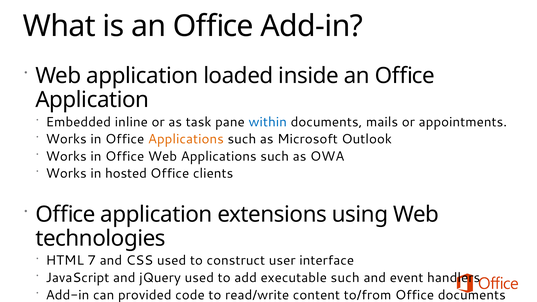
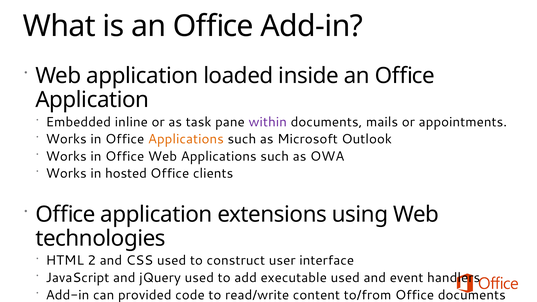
within colour: blue -> purple (268, 122)
7: 7 -> 2 (92, 261)
executable such: such -> used (345, 278)
